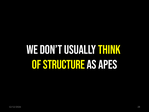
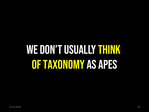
STRUCTURE: STRUCTURE -> TAXONOMY (64, 65)
